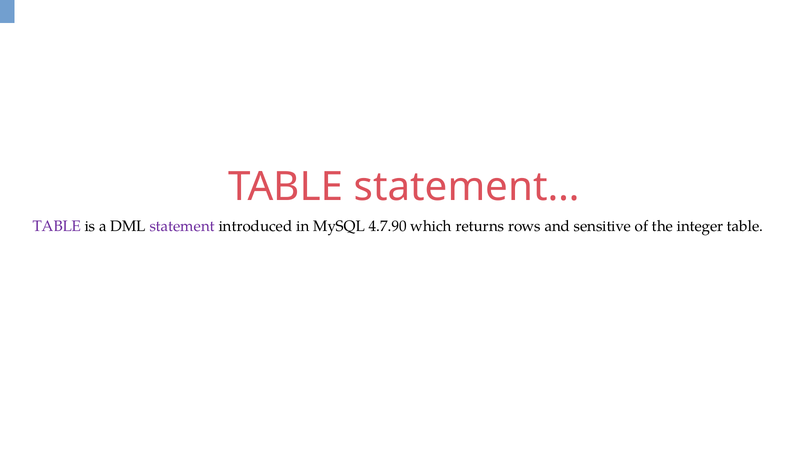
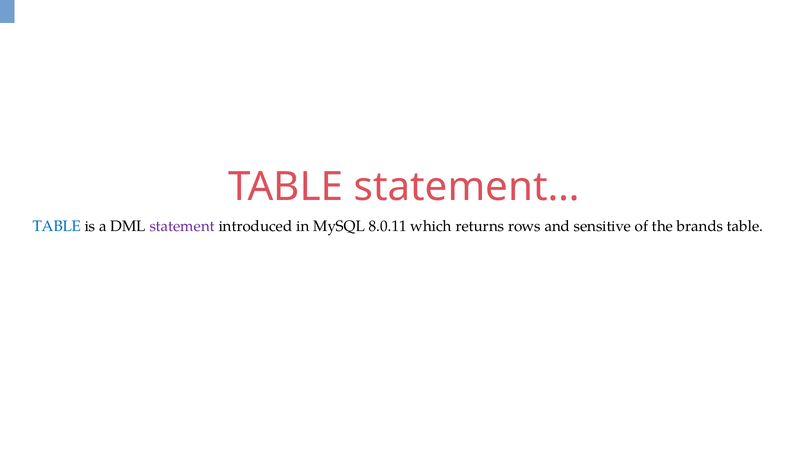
TABLE colour: purple -> blue (57, 226)
4.7.90: 4.7.90 -> 8.0.11 (388, 226)
integer: integer -> brands (700, 226)
